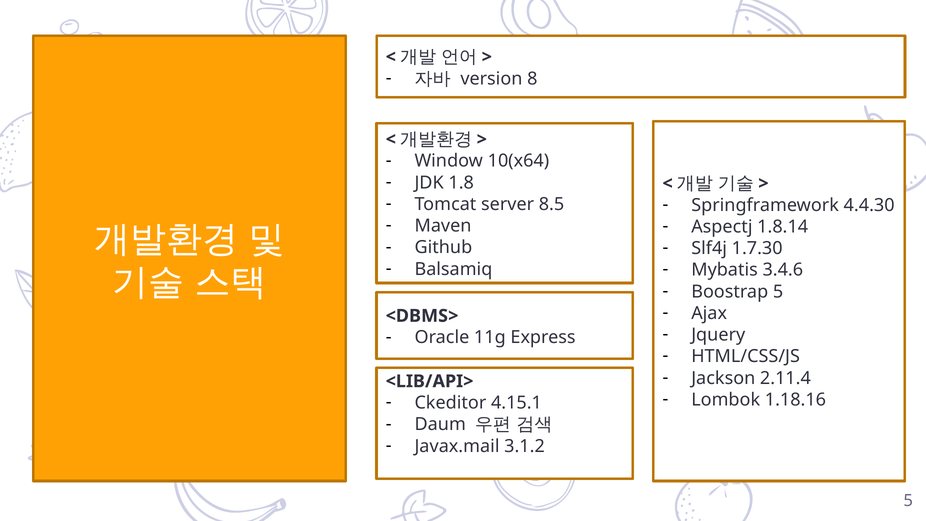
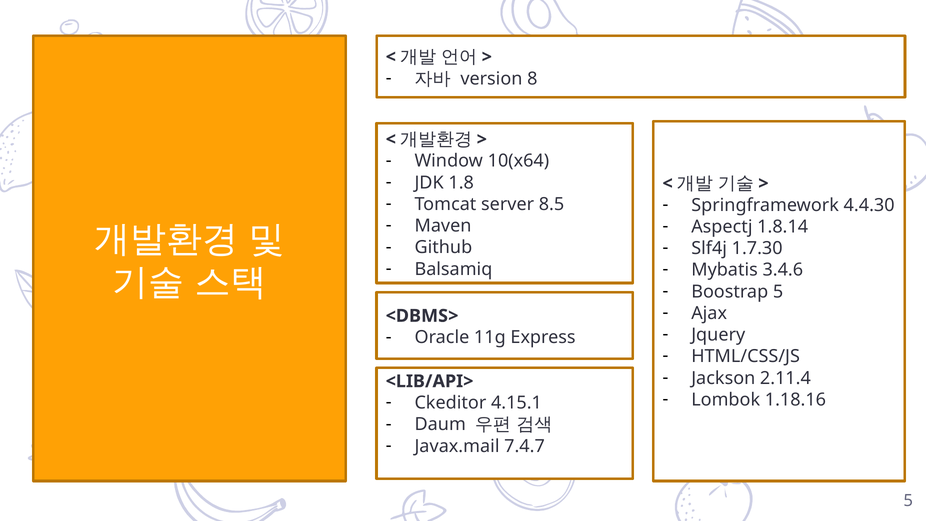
3.1.2: 3.1.2 -> 7.4.7 (524, 446)
